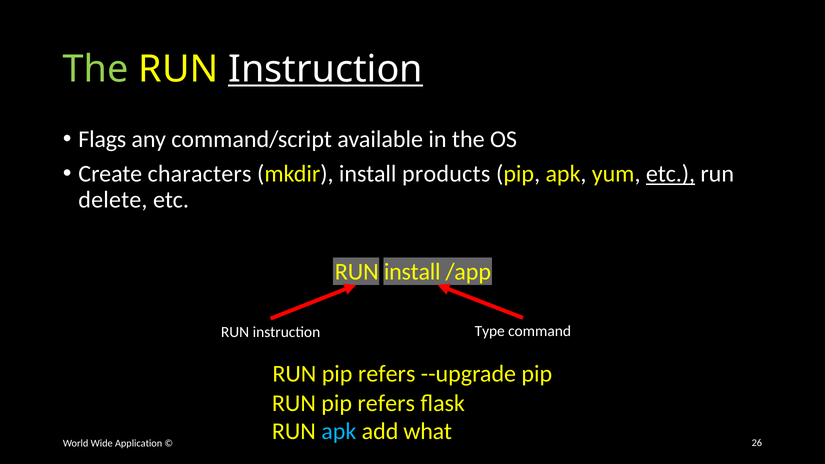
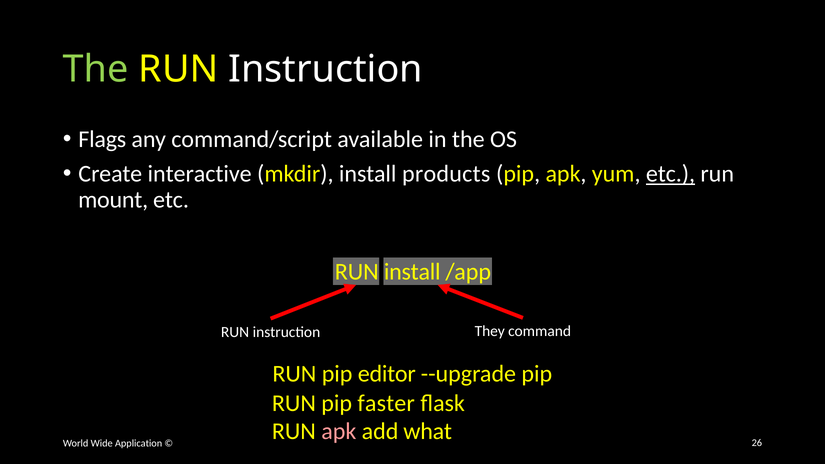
Instruction underline: present -> none (326, 69)
characters: characters -> interactive (200, 174)
delete: delete -> mount (113, 200)
Type: Type -> They (490, 331)
refers: refers -> editor (387, 374)
refers: refers -> faster (386, 403)
apk colour: light blue -> pink (339, 432)
